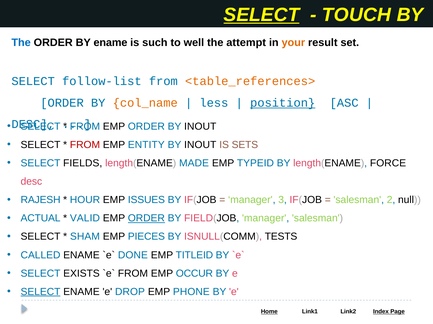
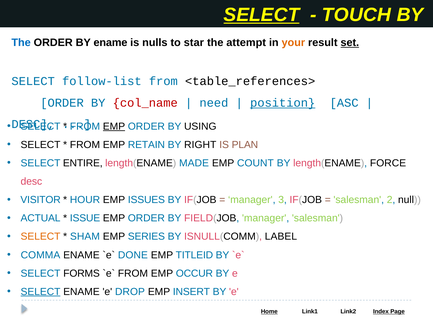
such: such -> nulls (155, 43)
well: well -> star (194, 43)
set underline: none -> present (350, 43)
<table_references> colour: orange -> black (250, 81)
col_name colour: orange -> red (145, 103)
less: less -> need (214, 103)
EMP underline: none -> present (114, 127)
ORDER BY INOUT: INOUT -> USING (200, 127)
FROM colour: red -> black (85, 145)
ENTITY: ENTITY -> RETAIN (146, 145)
INOUT: INOUT -> RIGHT (200, 145)
SETS: SETS -> PLAN (245, 145)
FIELDS: FIELDS -> ENTIRE (83, 164)
TYPEID: TYPEID -> COUNT (255, 164)
RAJESH: RAJESH -> VISITOR (41, 200)
VALID: VALID -> ISSUE (85, 219)
ORDER underline: present -> none (146, 219)
SELECT colour: black -> orange (41, 237)
PIECES: PIECES -> SERIES (146, 237)
TESTS: TESTS -> LABEL (281, 237)
CALLED: CALLED -> COMMA (40, 256)
EXISTS: EXISTS -> FORMS (82, 274)
PHONE: PHONE -> INSERT (191, 292)
